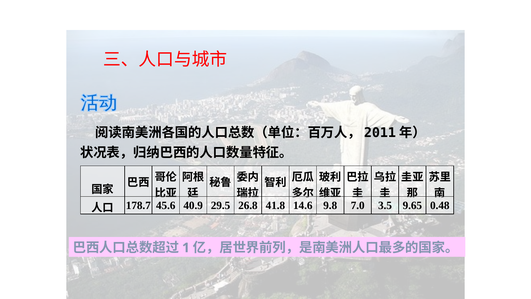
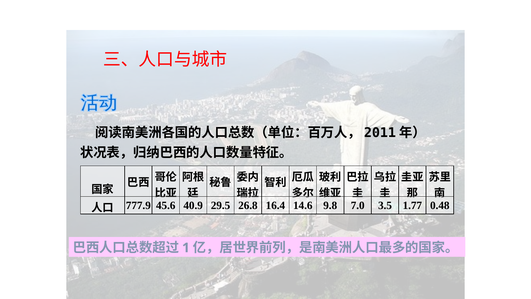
178.7: 178.7 -> 777.9 (138, 205)
41.8: 41.8 -> 16.4 (275, 205)
9.65: 9.65 -> 1.77 (412, 205)
